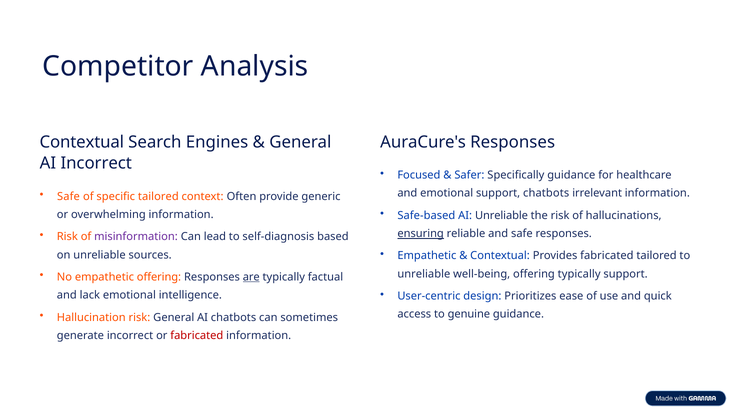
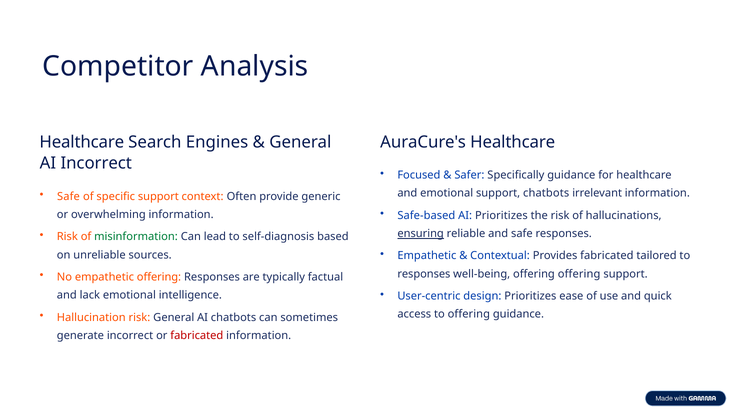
Contextual: Contextual -> Healthcare (82, 142)
AuraCure's Responses: Responses -> Healthcare (513, 142)
specific tailored: tailored -> support (158, 196)
AI Unreliable: Unreliable -> Prioritizes (501, 215)
misinformation colour: purple -> green (136, 237)
unreliable: unreliable -> responses (424, 274)
offering typically: typically -> offering (579, 274)
are underline: present -> none (251, 277)
to genuine: genuine -> offering (469, 314)
